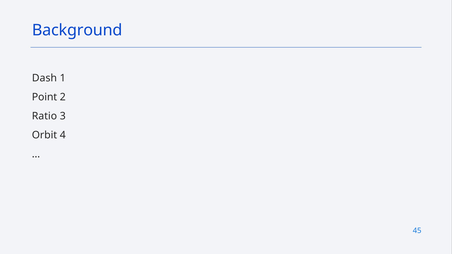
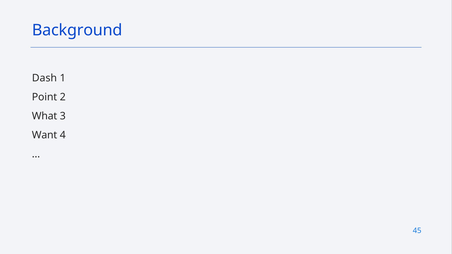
Ratio: Ratio -> What (45, 116)
Orbit: Orbit -> Want (45, 135)
